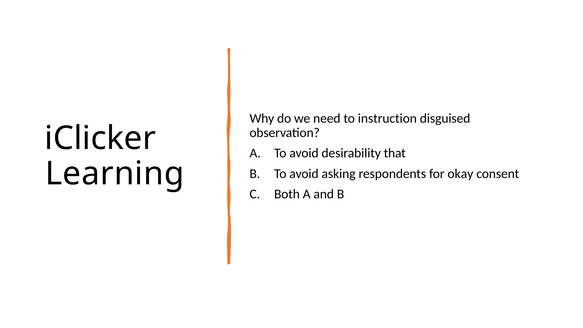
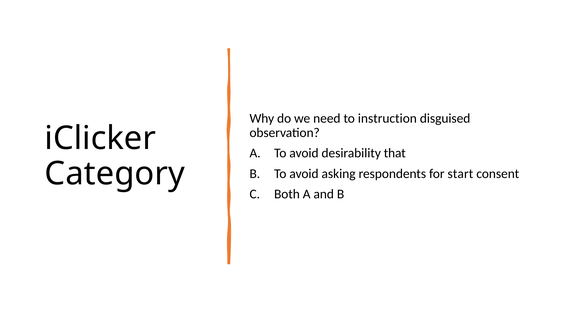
Learning: Learning -> Category (115, 174)
okay: okay -> start (460, 174)
